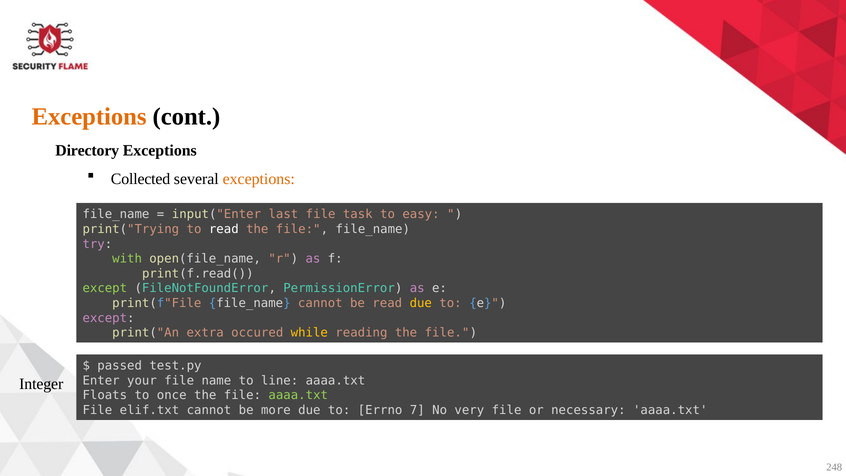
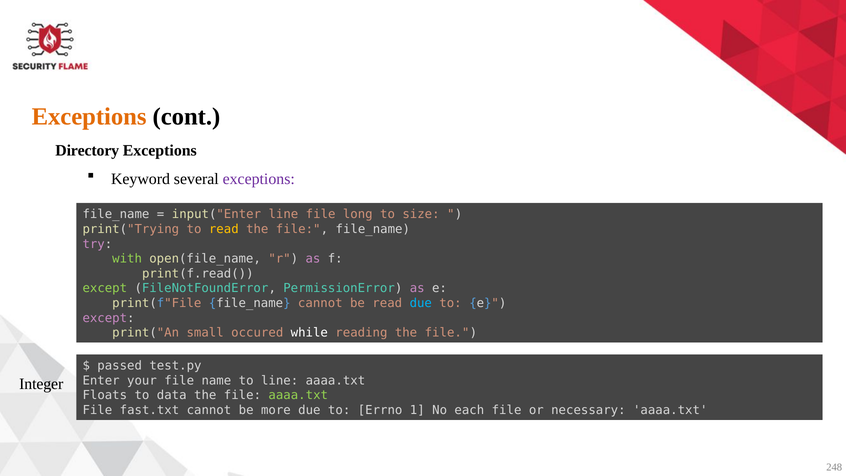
Collected: Collected -> Keyword (140, 179)
exceptions colour: orange -> purple (259, 179)
input("Enter last: last -> line (283, 214)
task: task -> long (358, 214)
easy: easy -> size (421, 214)
read colour: white -> yellow (224, 229)
due colour: yellow -> light blue (421, 303)
extra: extra -> small (205, 333)
while colour: yellow -> white (309, 333)
once: once -> data (172, 395)
elif.txt: elif.txt -> fast.txt (149, 410)
7: 7 -> 1 (417, 410)
very: very -> each (469, 410)
